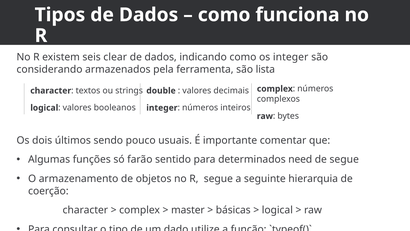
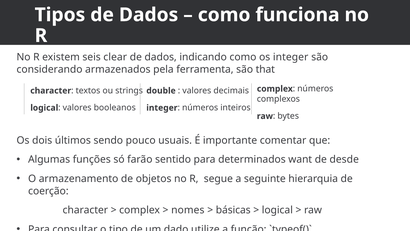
lista: lista -> that (265, 69)
need: need -> want (300, 159)
de segue: segue -> desde (344, 159)
master: master -> nomes (188, 210)
